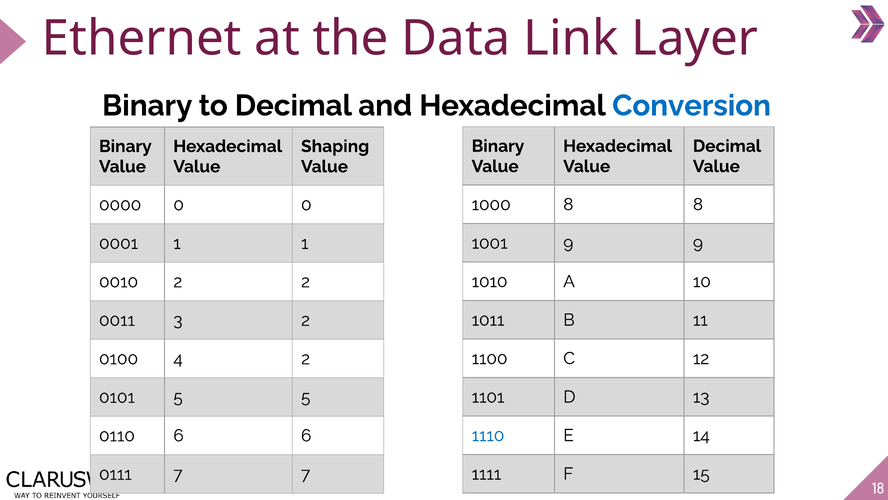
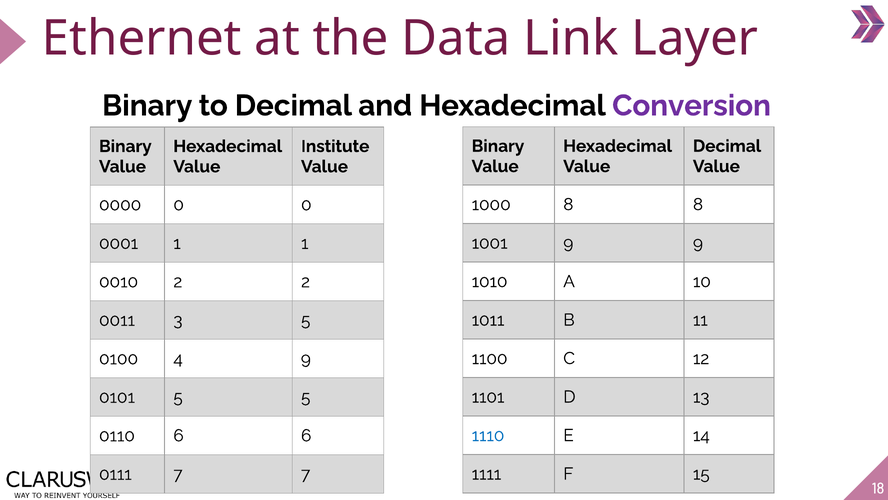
Conversion colour: blue -> purple (692, 106)
Shaping: Shaping -> Institute (335, 146)
3 2: 2 -> 5 (306, 320)
4 2: 2 -> 9 (306, 358)
